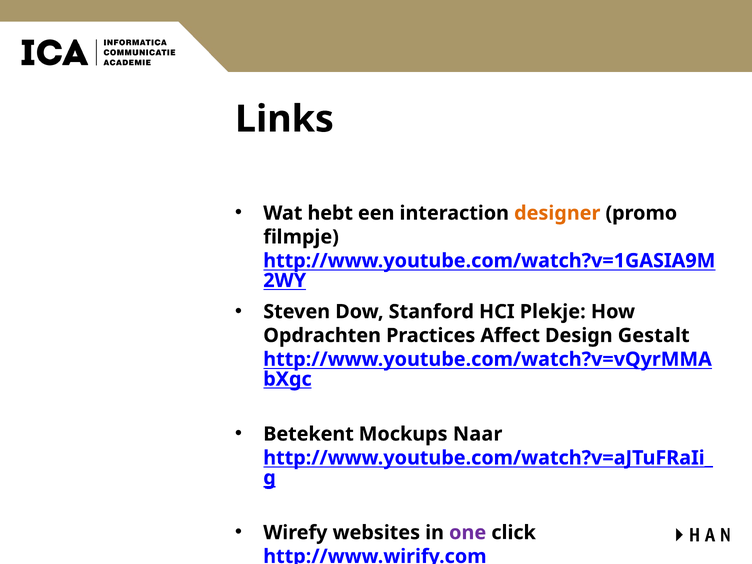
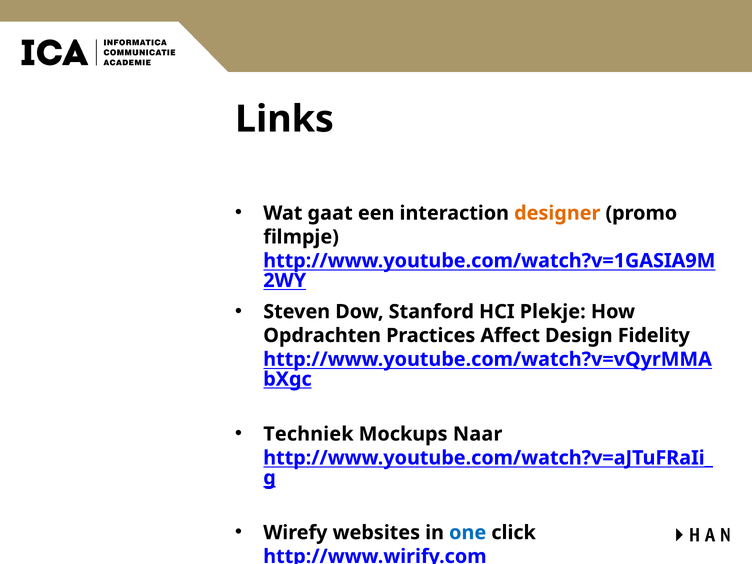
hebt: hebt -> gaat (330, 213)
Gestalt: Gestalt -> Fidelity (654, 335)
Betekent: Betekent -> Techniek (308, 434)
one colour: purple -> blue (468, 533)
